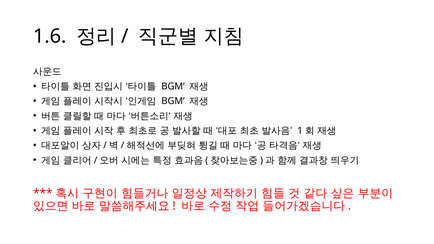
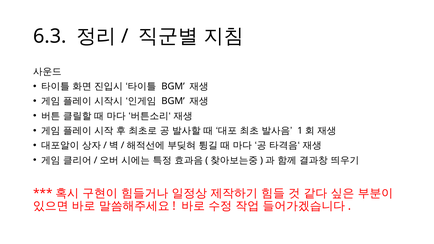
1.6: 1.6 -> 6.3 (50, 36)
